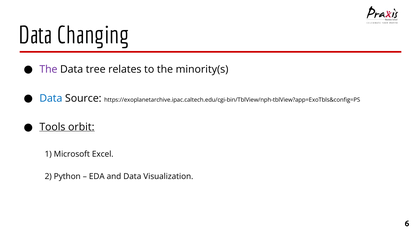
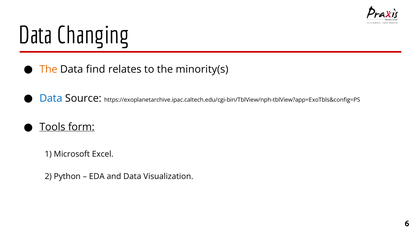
The colour: purple -> orange (48, 69)
tree: tree -> find (96, 69)
orbit: orbit -> form (81, 127)
